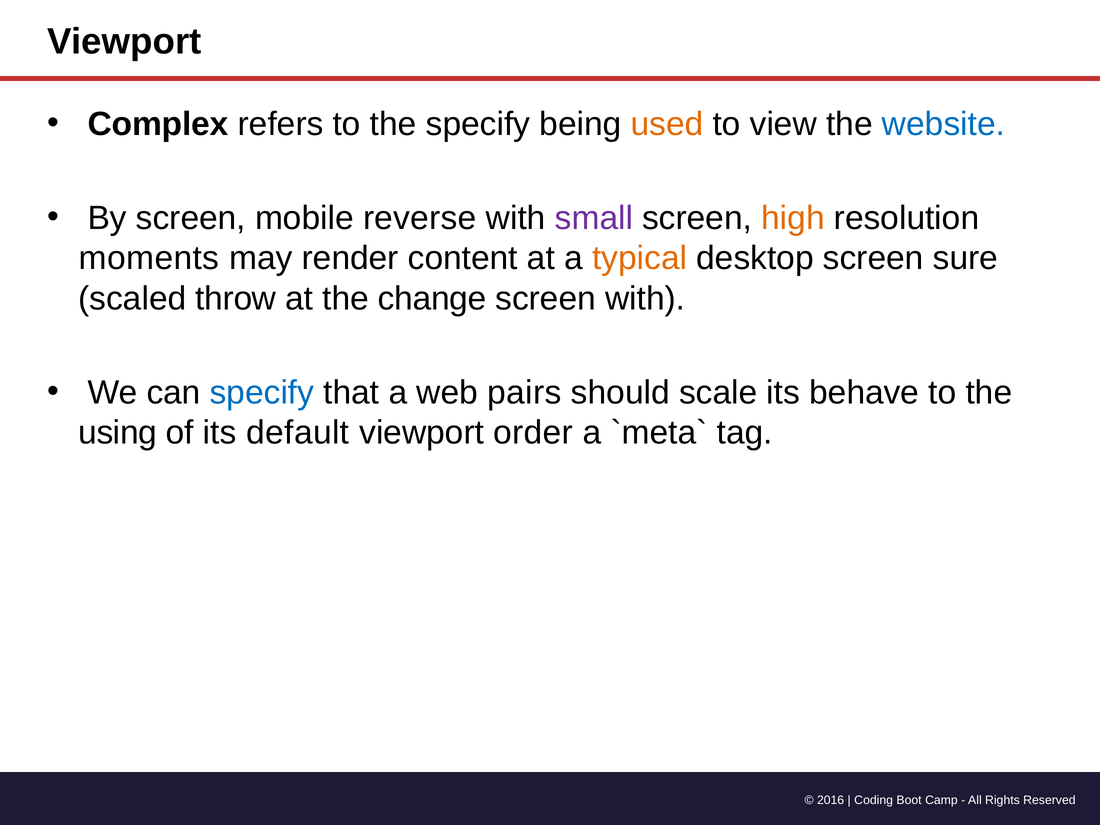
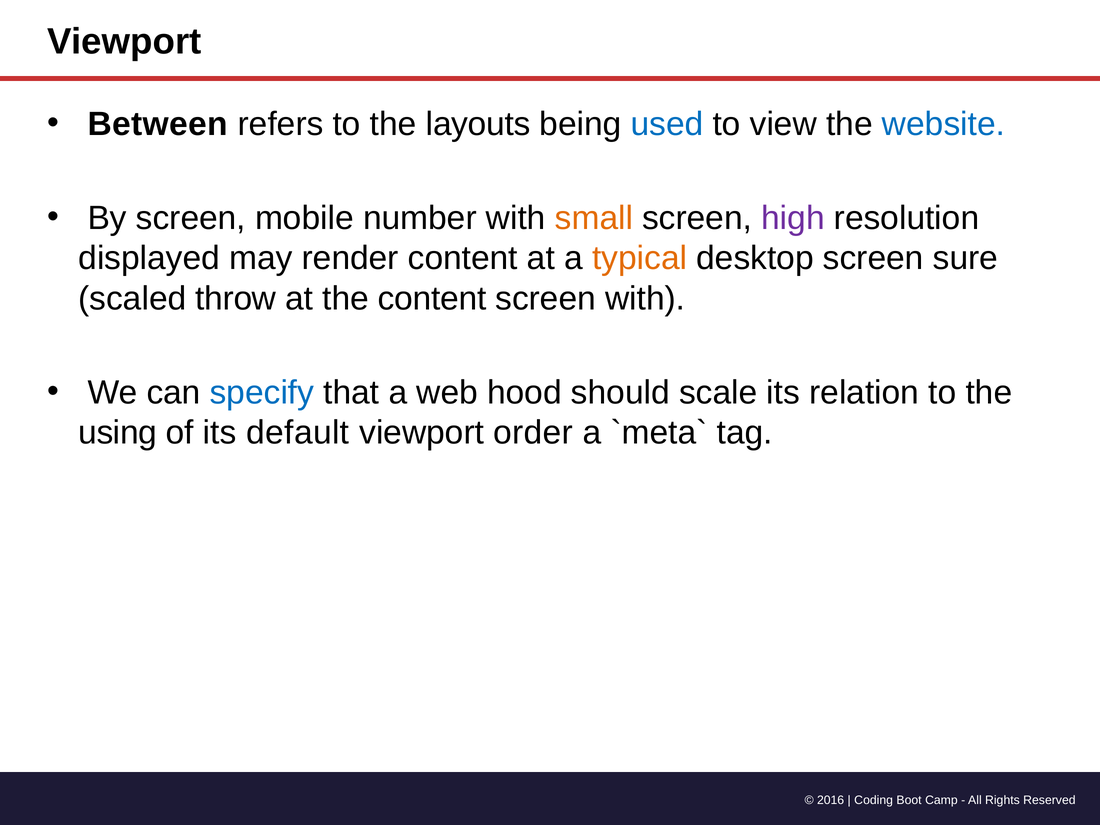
Complex: Complex -> Between (158, 124)
the specify: specify -> layouts (478, 124)
used colour: orange -> blue (667, 124)
reverse: reverse -> number (420, 218)
small colour: purple -> orange (594, 218)
high colour: orange -> purple (793, 218)
moments: moments -> displayed (149, 258)
the change: change -> content (432, 299)
pairs: pairs -> hood (524, 392)
behave: behave -> relation (864, 392)
